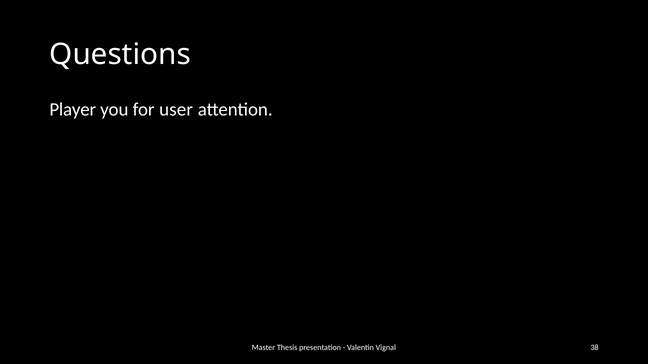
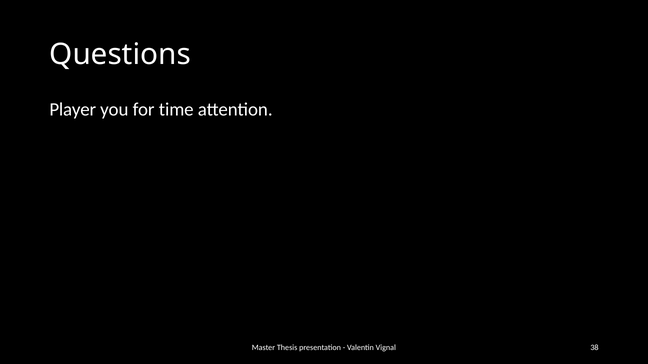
user: user -> time (176, 110)
